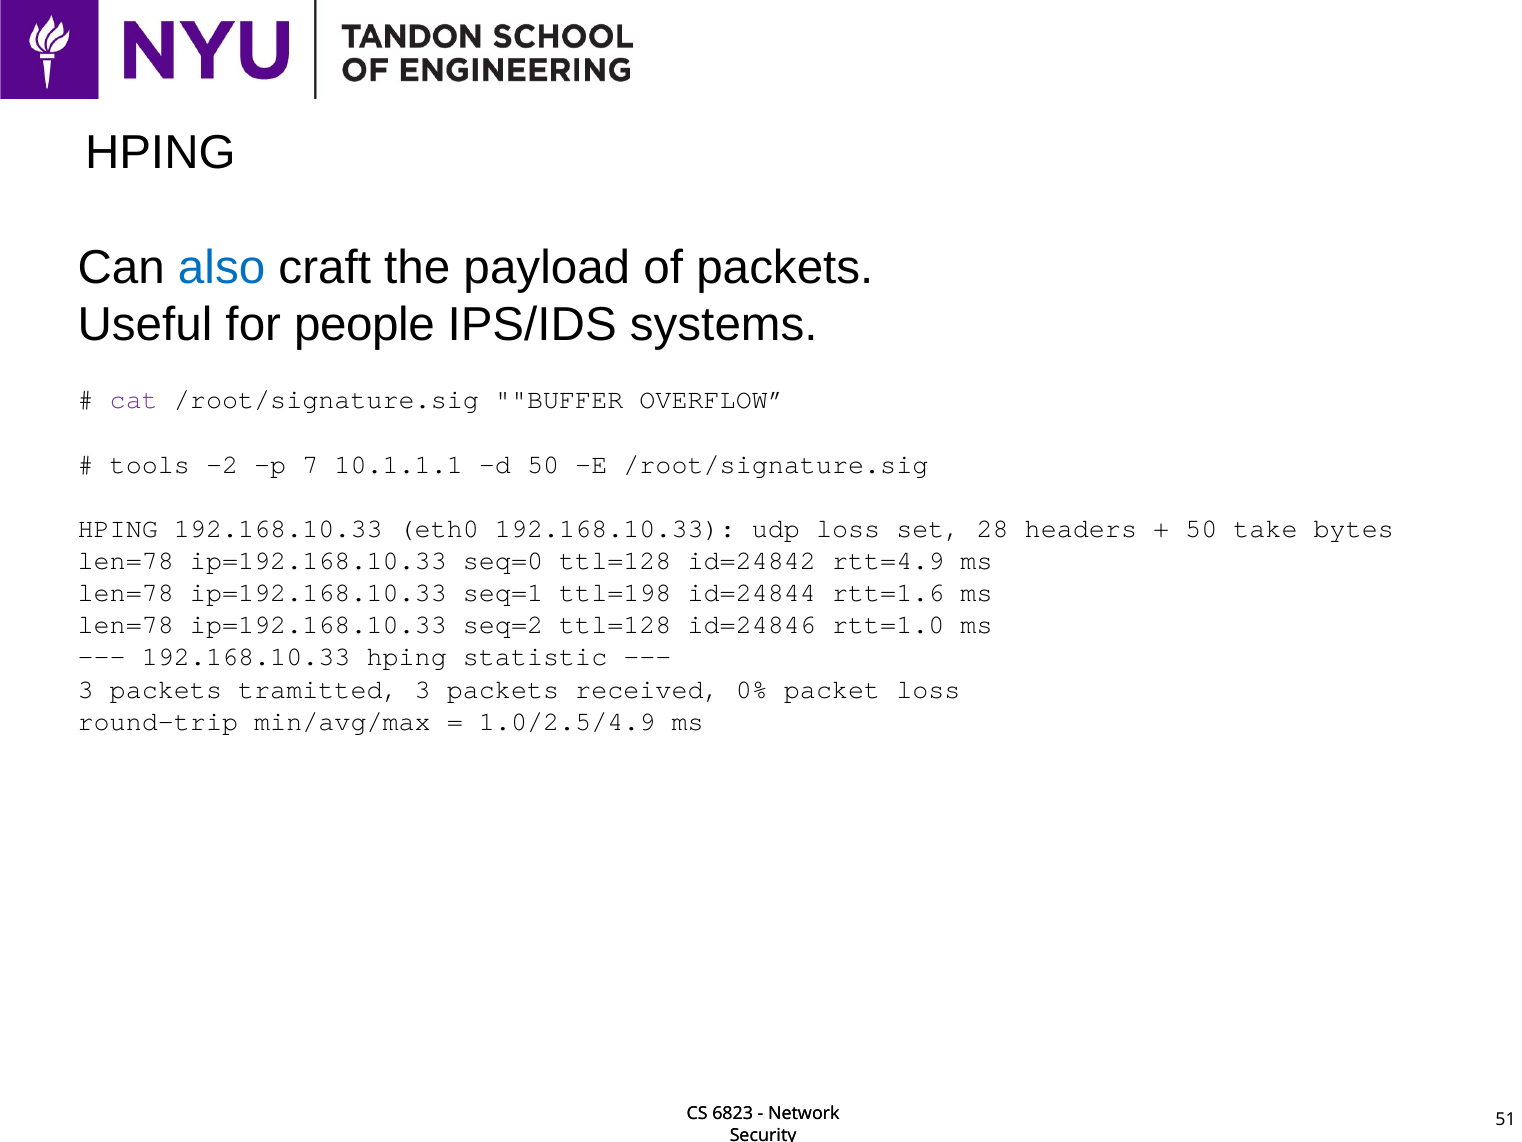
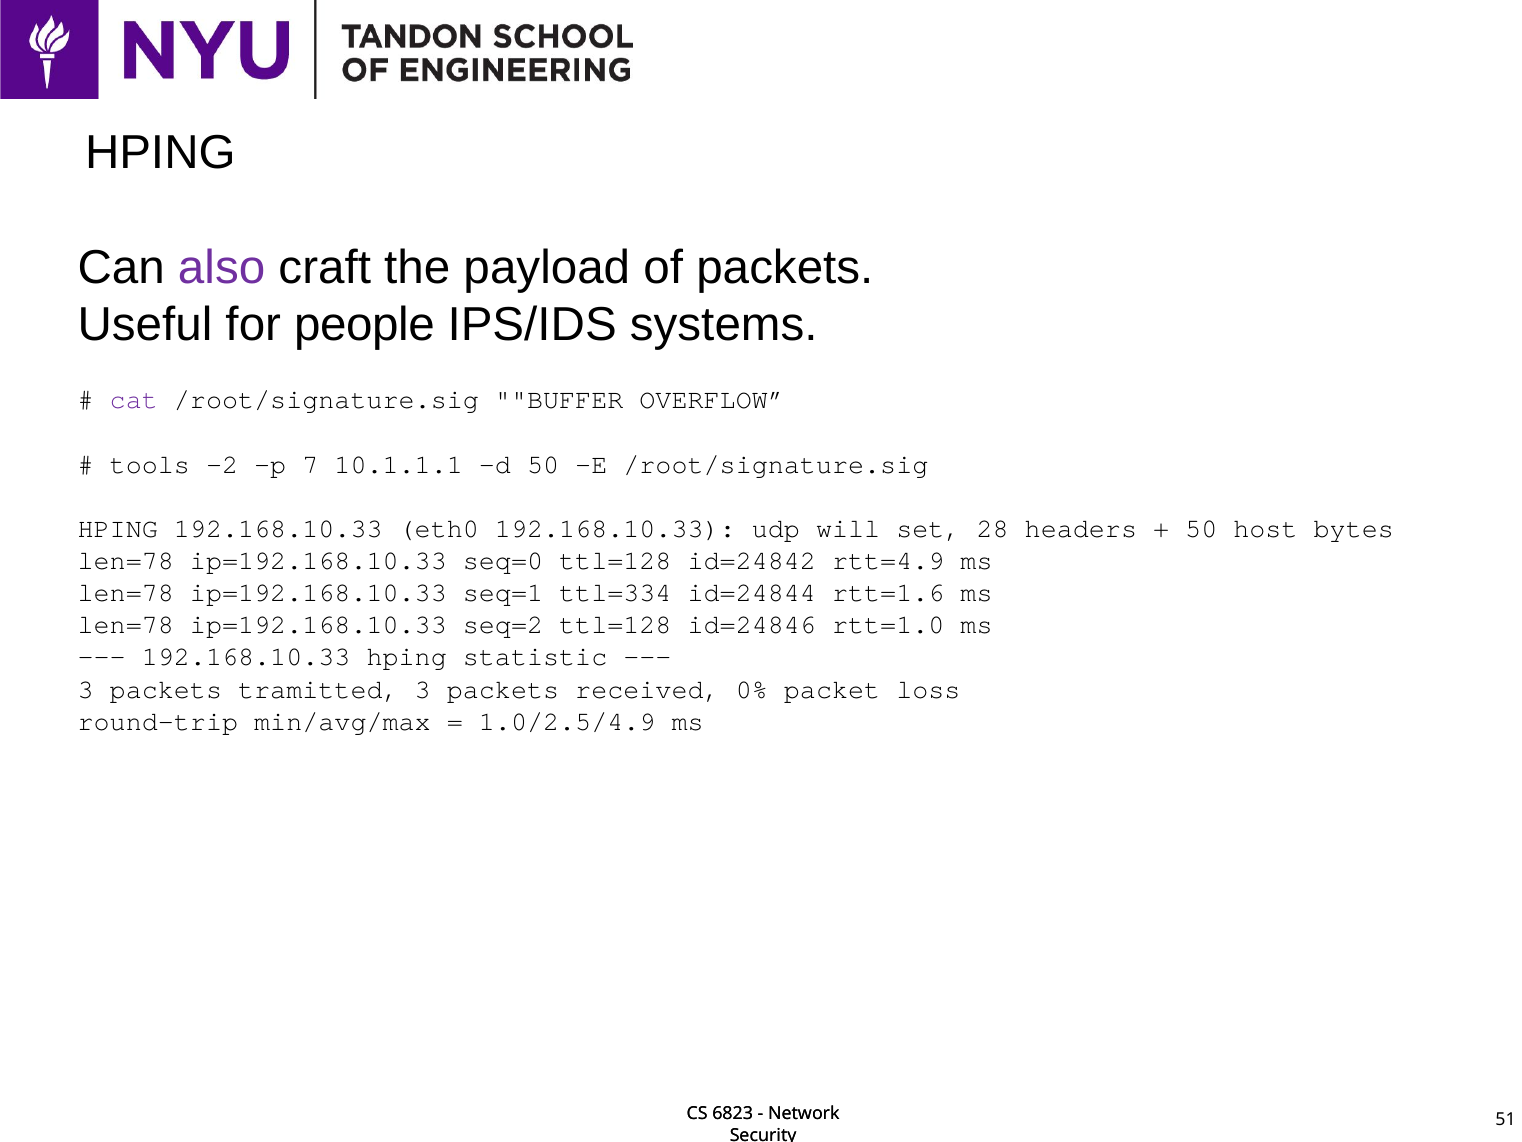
also colour: blue -> purple (222, 268)
udp loss: loss -> will (848, 528)
take: take -> host (1265, 528)
ttl=198: ttl=198 -> ttl=334 (615, 593)
